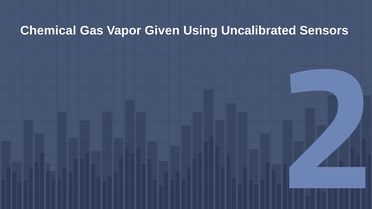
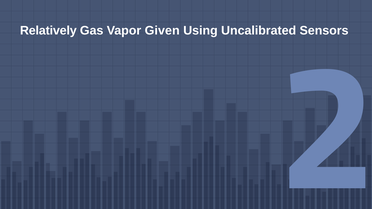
Chemical: Chemical -> Relatively (48, 31)
